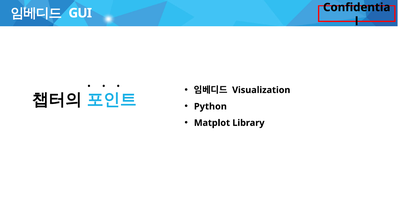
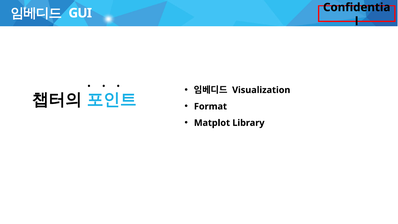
Python: Python -> Format (210, 106)
